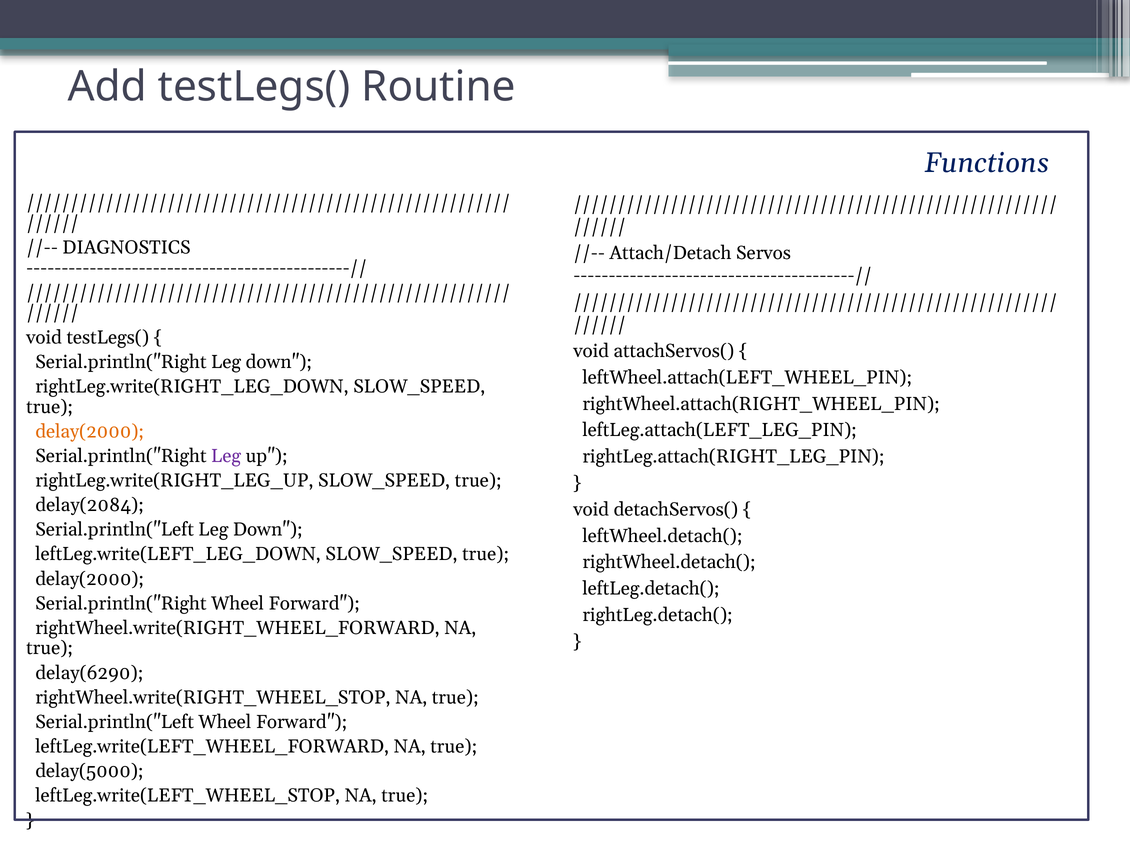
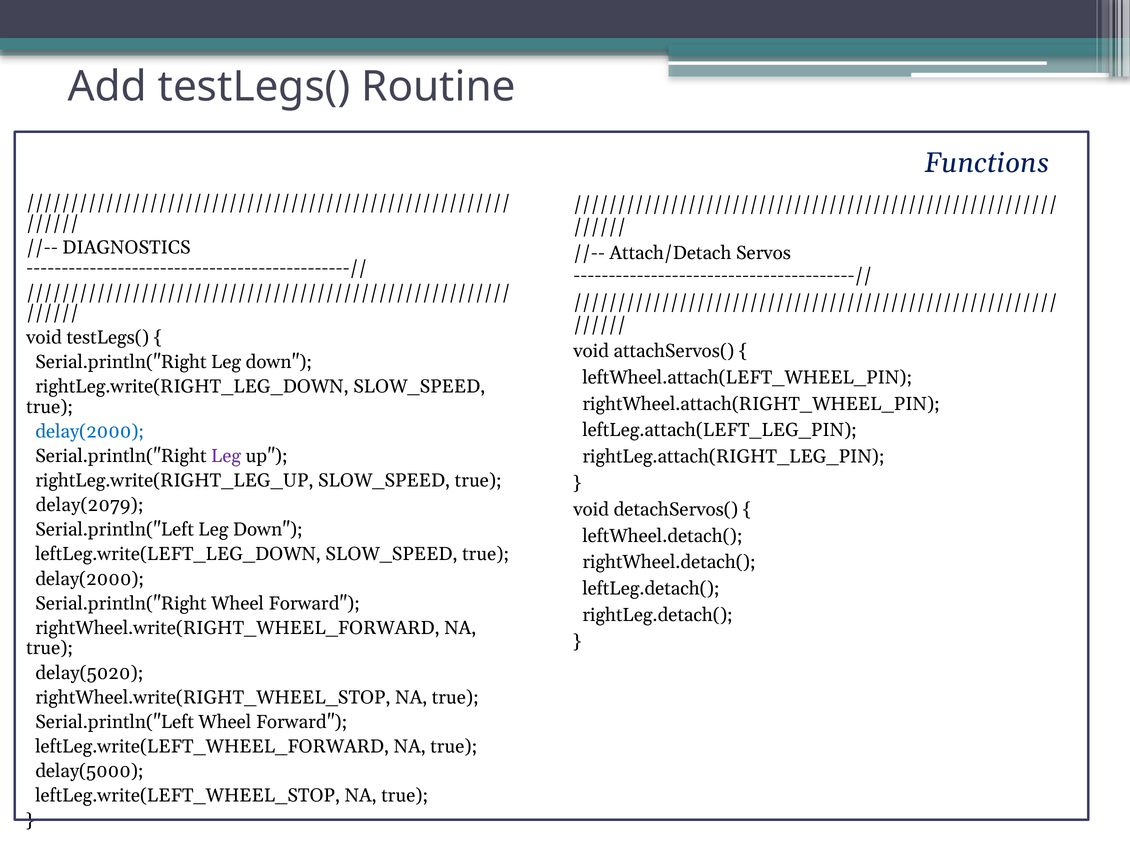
delay(2000 colour: orange -> blue (90, 431)
delay(2084: delay(2084 -> delay(2079 (90, 505)
delay(6290: delay(6290 -> delay(5020 (89, 672)
